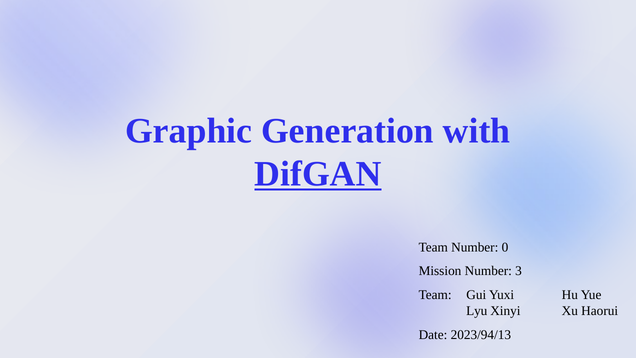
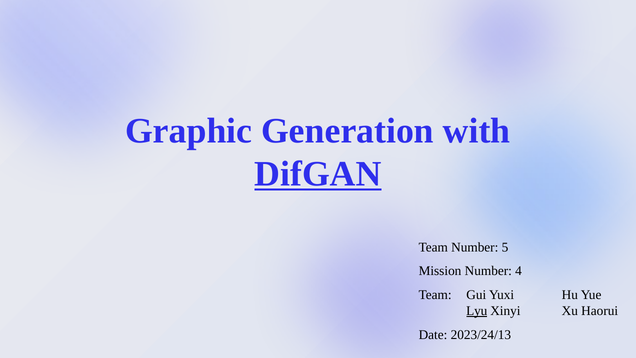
0: 0 -> 5 (505, 247)
3: 3 -> 4 (518, 271)
Lyu underline: none -> present (477, 311)
2023/94/13: 2023/94/13 -> 2023/24/13 (481, 334)
